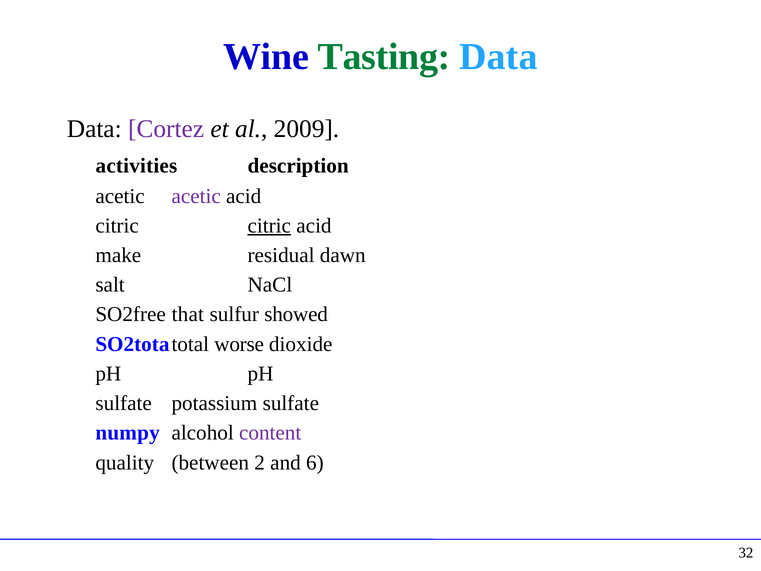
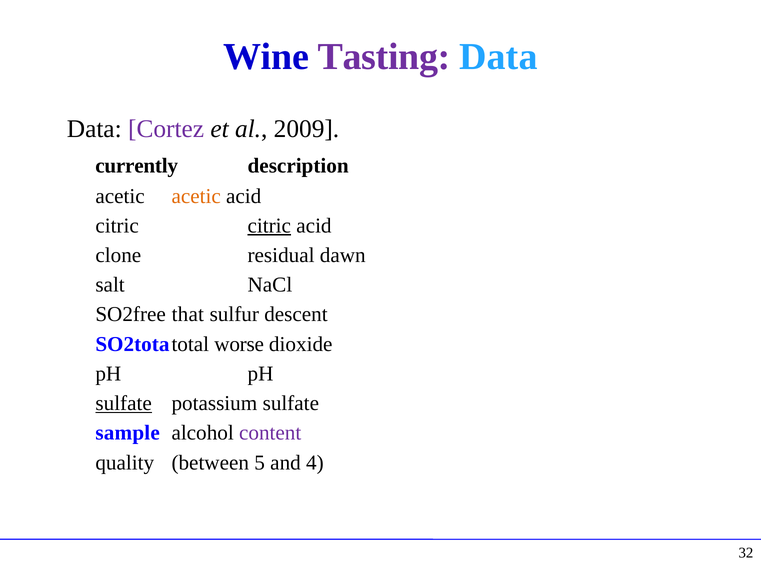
Tasting colour: green -> purple (384, 57)
activities: activities -> currently (137, 166)
acetic colour: purple -> orange (196, 196)
make: make -> clone (118, 255)
showed: showed -> descent (296, 314)
sulfate underline: none -> present (124, 403)
numpy: numpy -> sample (128, 433)
2: 2 -> 5 (260, 462)
6: 6 -> 4 (315, 462)
